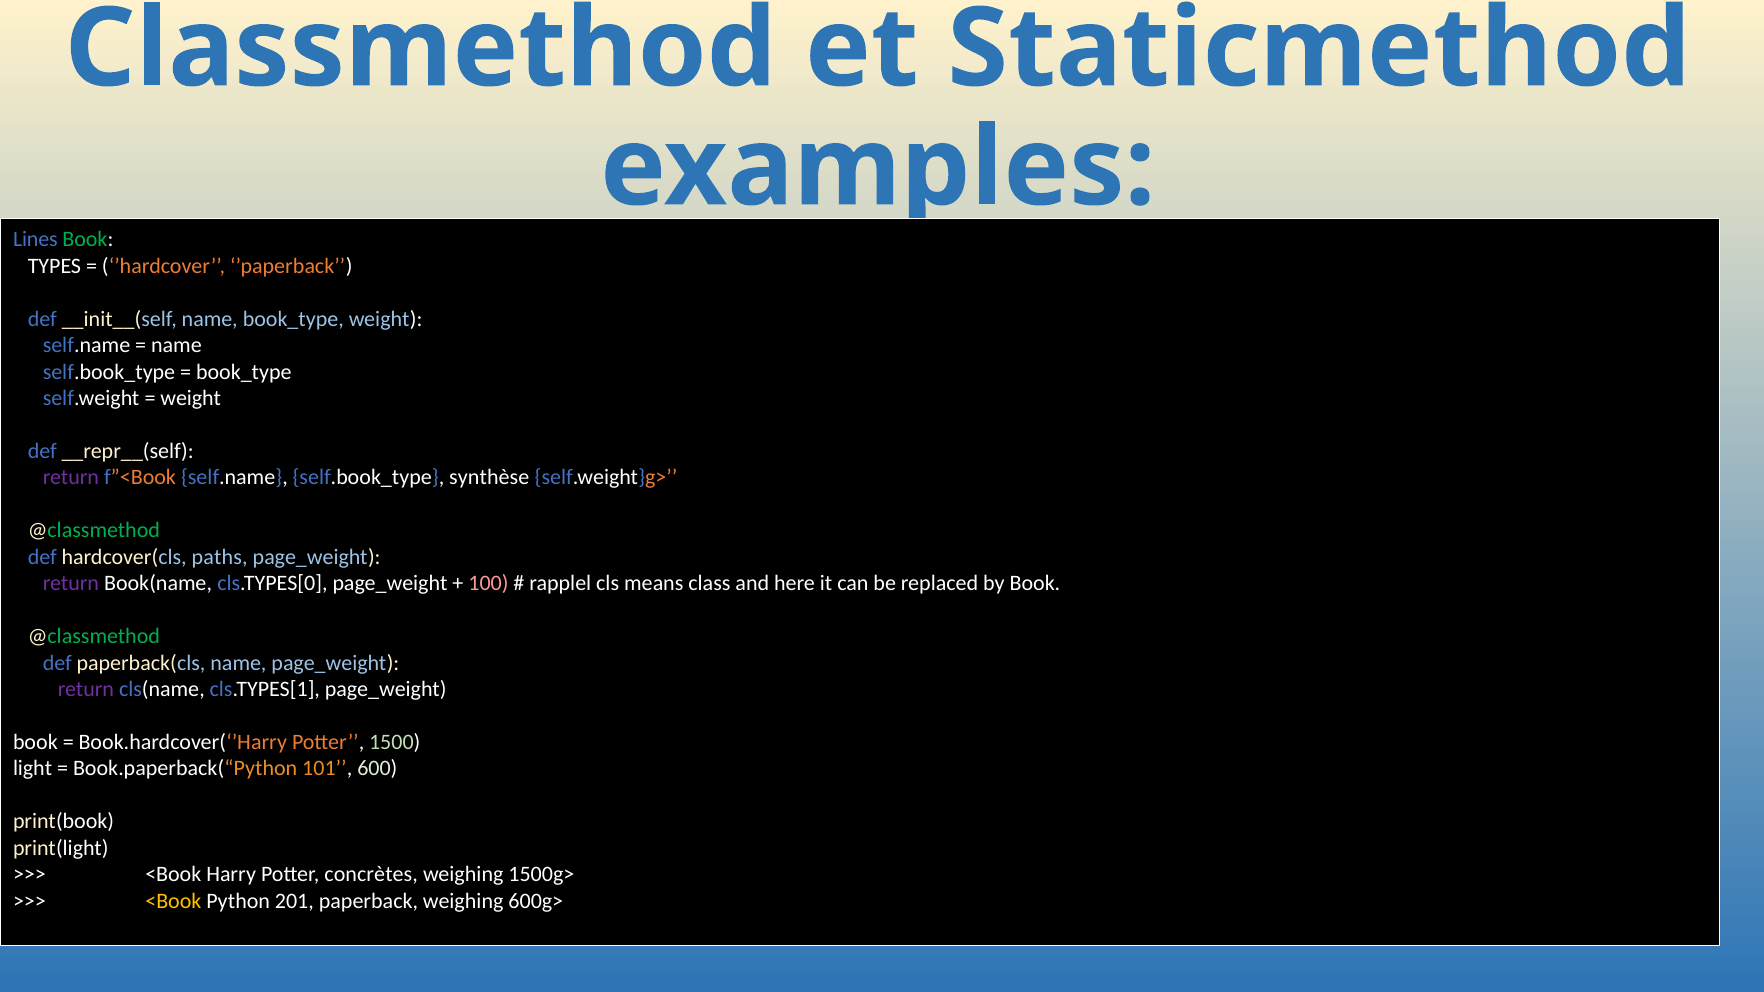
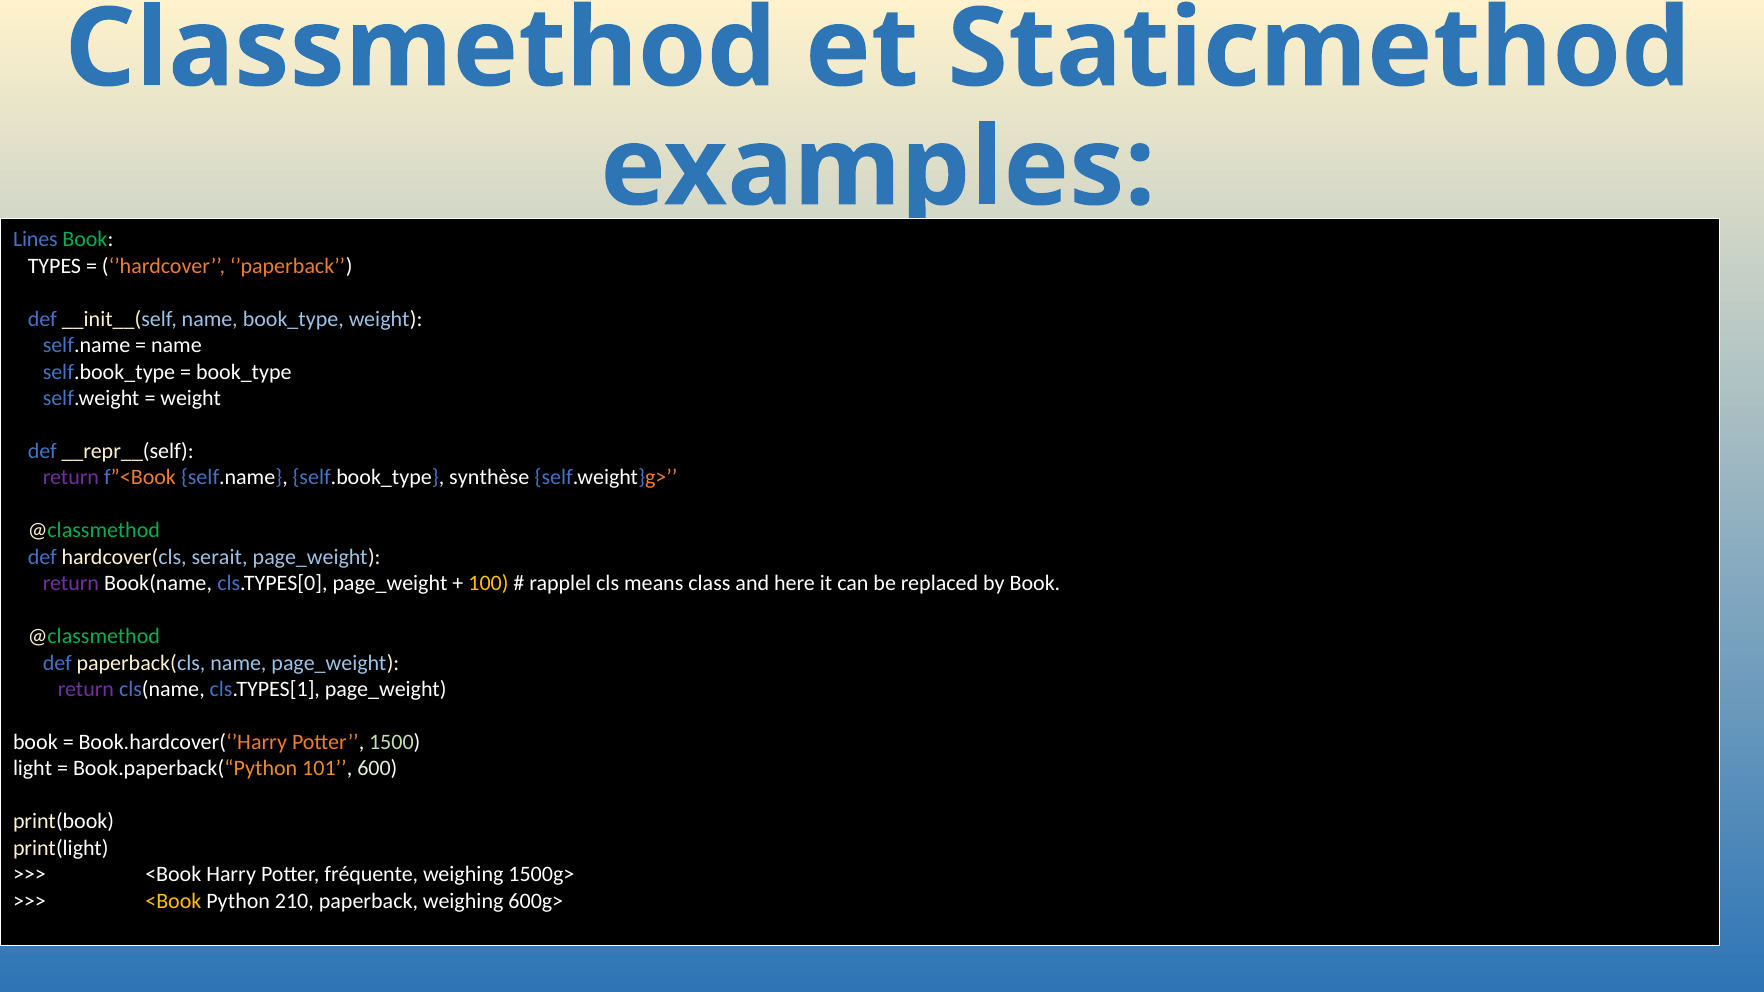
paths: paths -> serait (220, 557)
100 colour: pink -> yellow (488, 584)
concrètes: concrètes -> fréquente (371, 875)
201: 201 -> 210 (294, 901)
